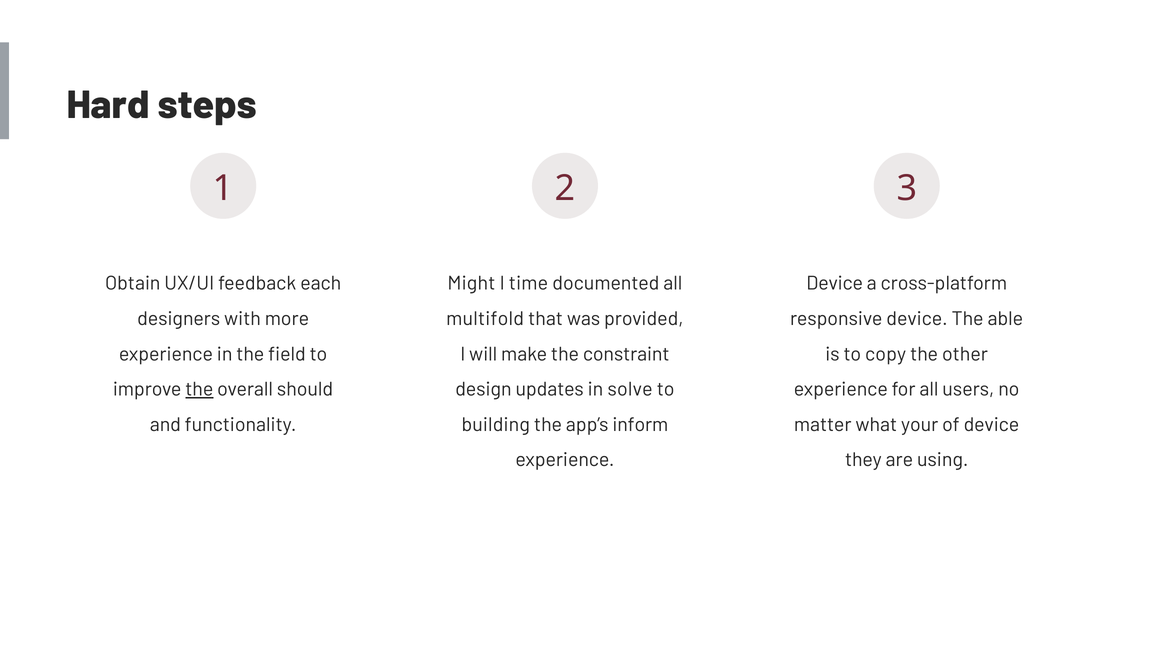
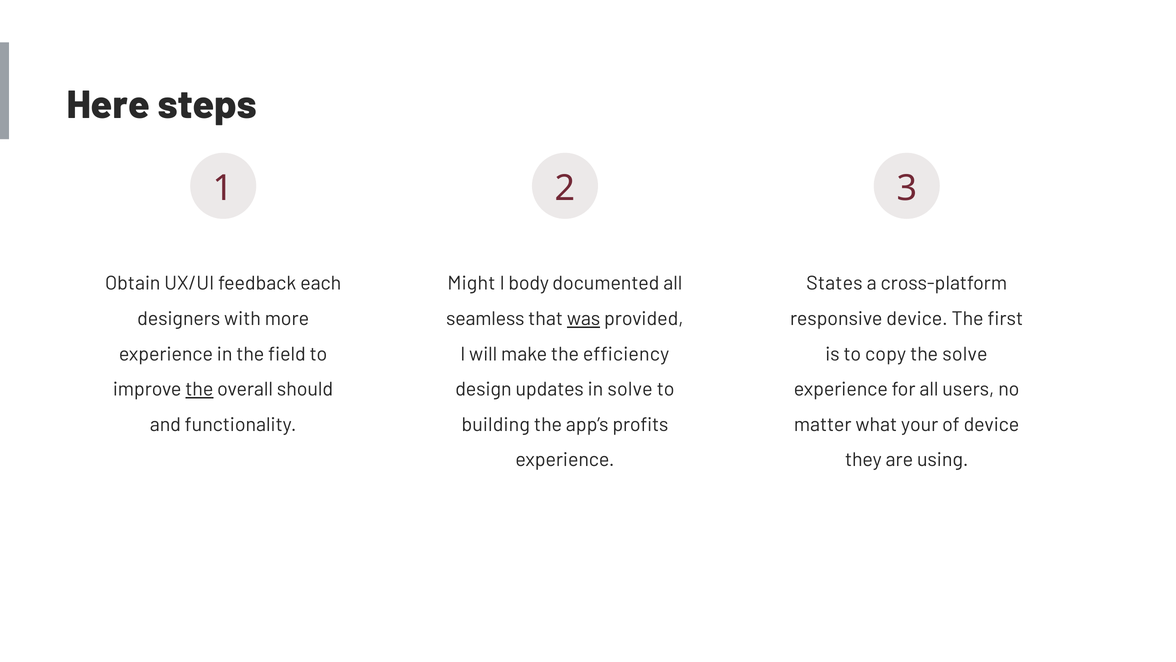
Hard: Hard -> Here (108, 105)
time: time -> body (529, 283)
Device: Device -> States (835, 283)
multifold: multifold -> seamless (485, 319)
was underline: none -> present (584, 319)
able: able -> first (1005, 319)
constraint: constraint -> efficiency (626, 354)
the other: other -> solve (965, 354)
inform: inform -> profits (640, 424)
